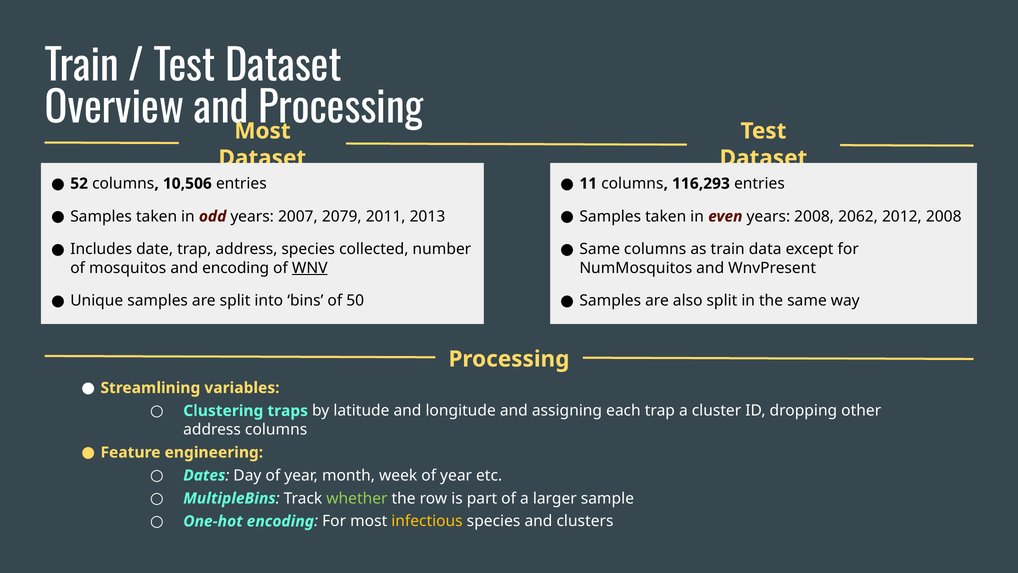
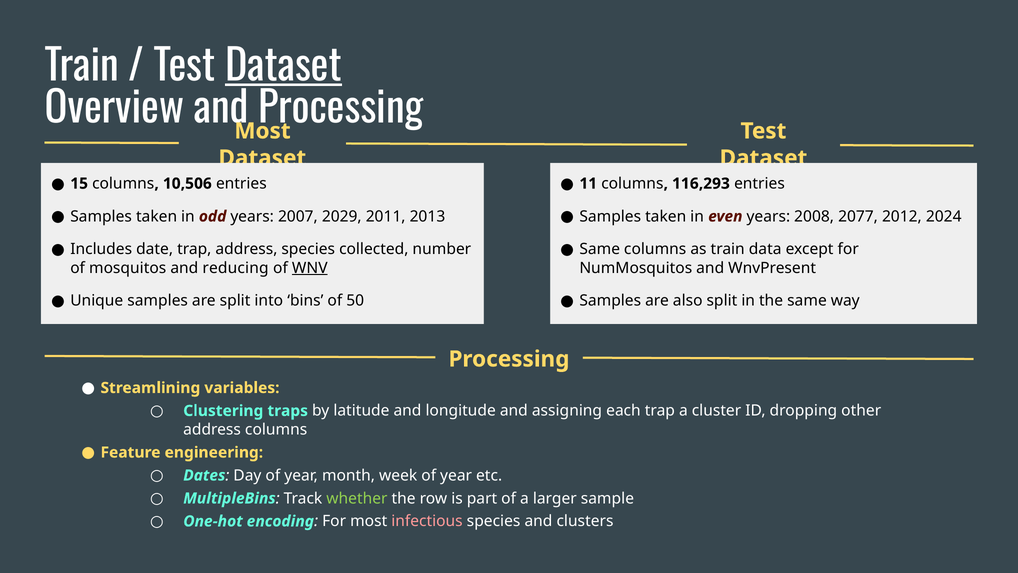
Dataset underline: none -> present (283, 67)
52: 52 -> 15 (79, 183)
2079: 2079 -> 2029 (342, 216)
2062: 2062 -> 2077 (858, 216)
2012 2008: 2008 -> 2024 (944, 216)
and encoding: encoding -> reducing (236, 268)
infectious colour: yellow -> pink (427, 521)
